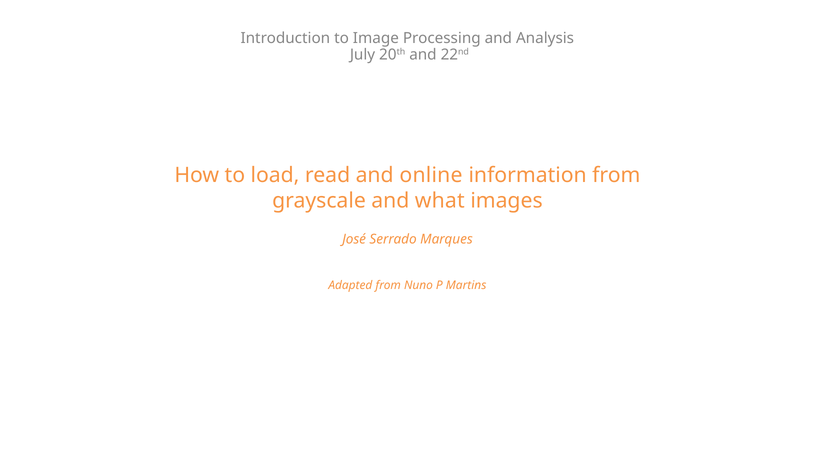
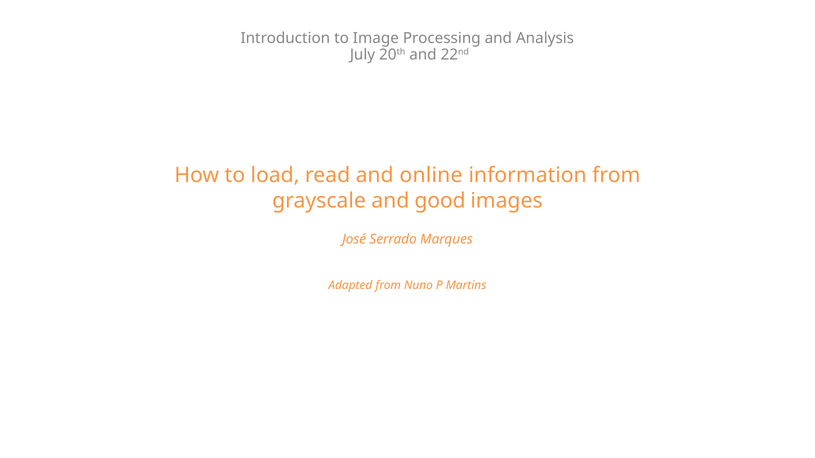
what: what -> good (440, 201)
